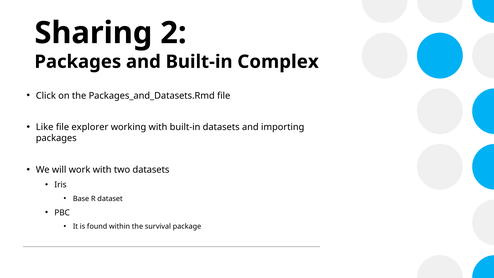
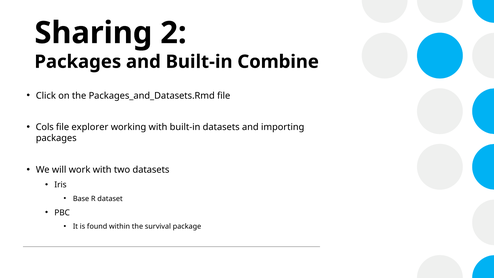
Complex: Complex -> Combine (278, 62)
Like: Like -> Cols (45, 127)
